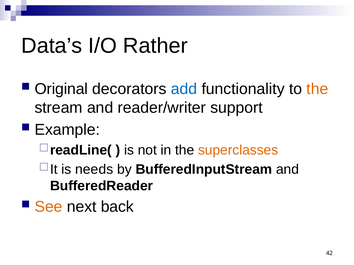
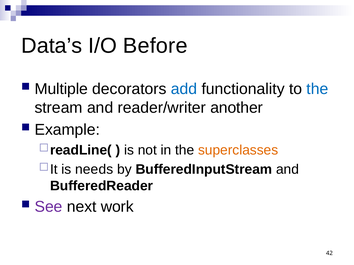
Rather: Rather -> Before (155, 46)
Original: Original -> Multiple (61, 89)
the colour: orange -> blue (317, 89)
support: support -> another (237, 108)
See colour: orange -> purple (49, 207)
back: back -> work (117, 207)
